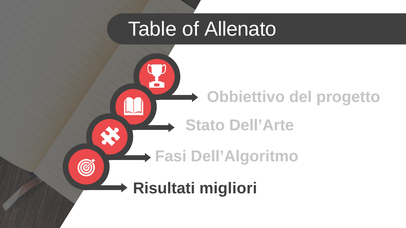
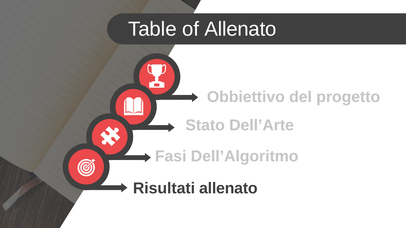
Risultati migliori: migliori -> allenato (228, 189)
